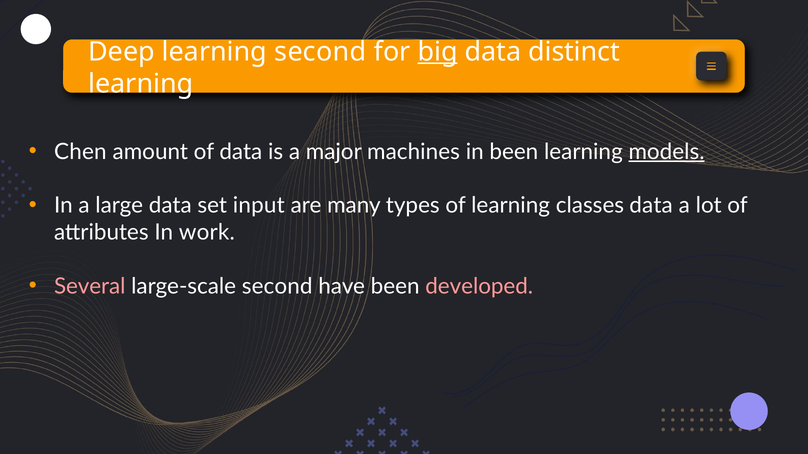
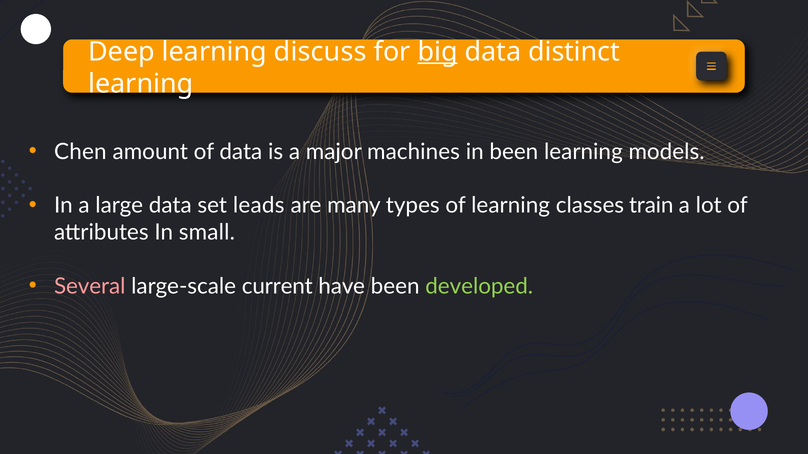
learning second: second -> discuss (320, 52)
models underline: present -> none (667, 152)
input: input -> leads (259, 206)
classes data: data -> train (651, 206)
work: work -> small (207, 233)
large-scale second: second -> current (277, 287)
developed colour: pink -> light green (479, 287)
